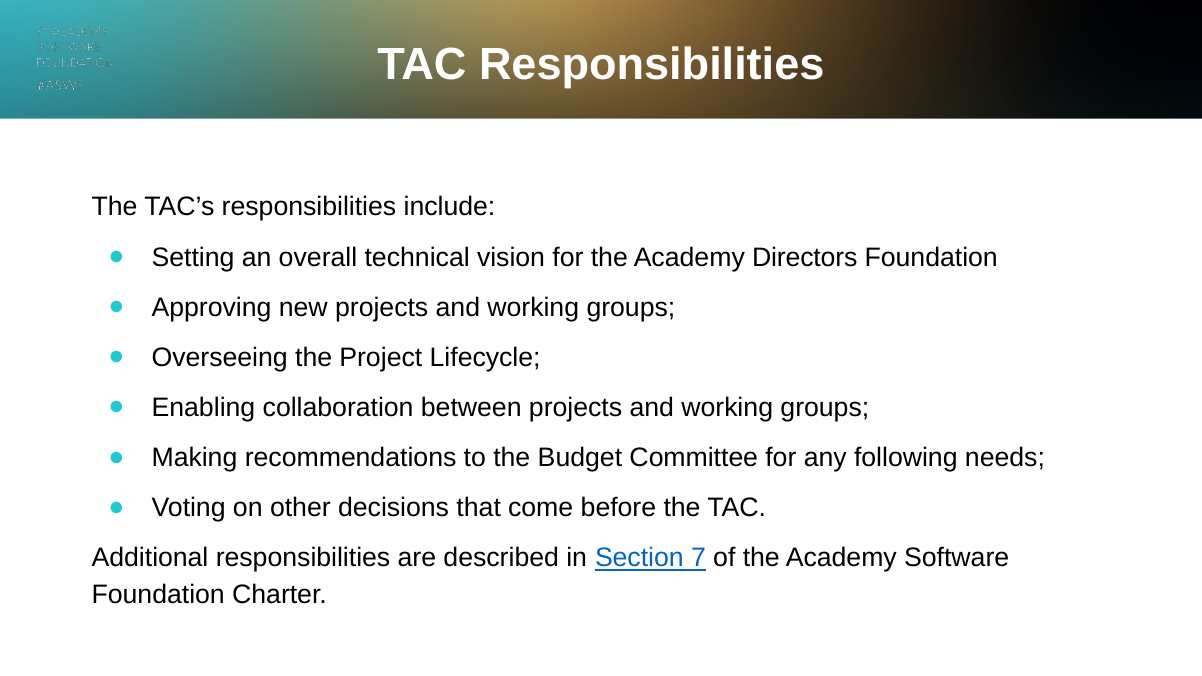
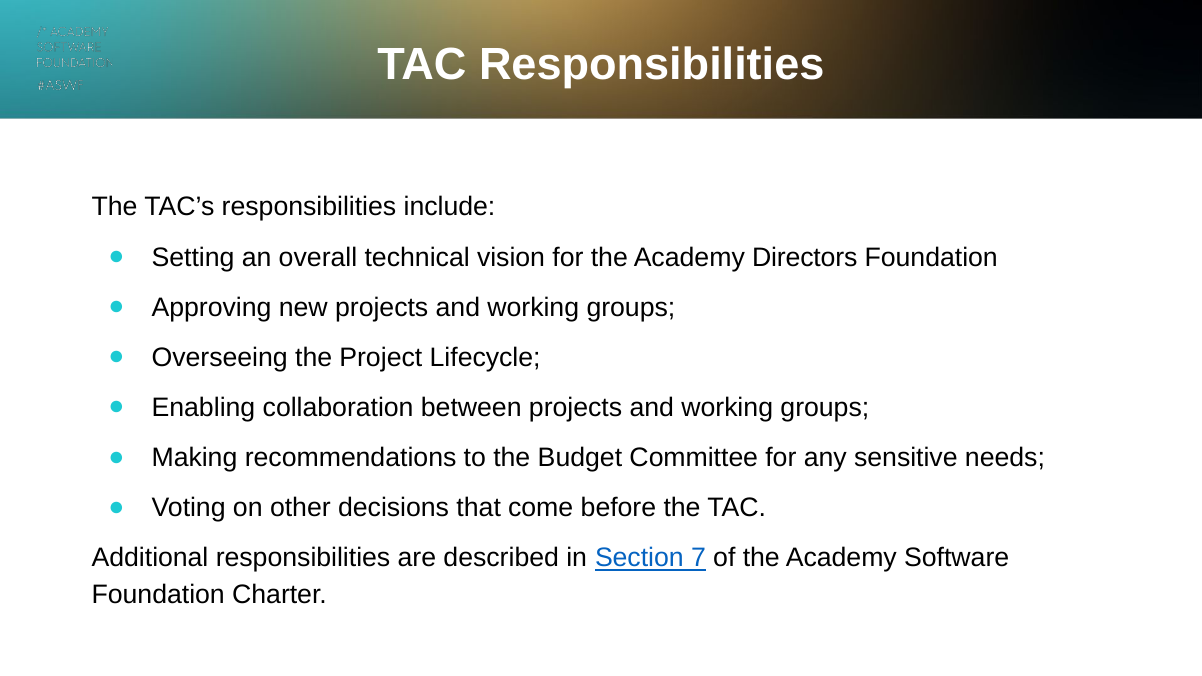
following: following -> sensitive (906, 458)
